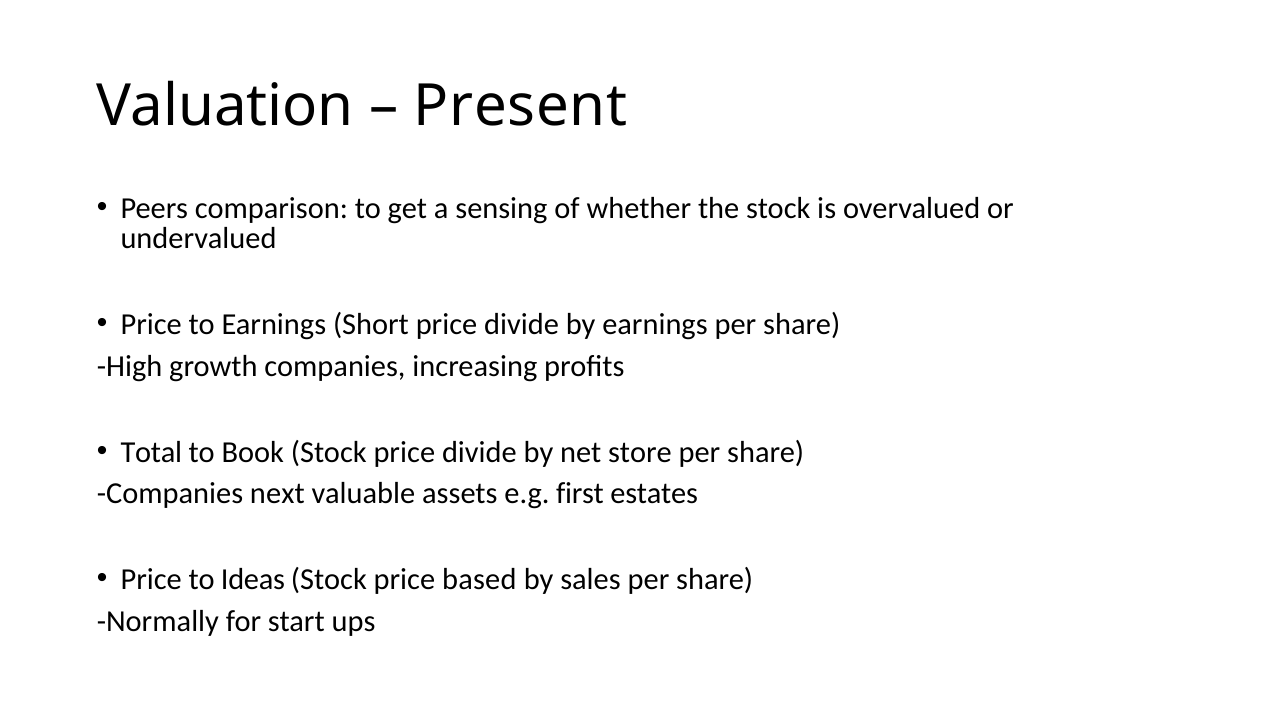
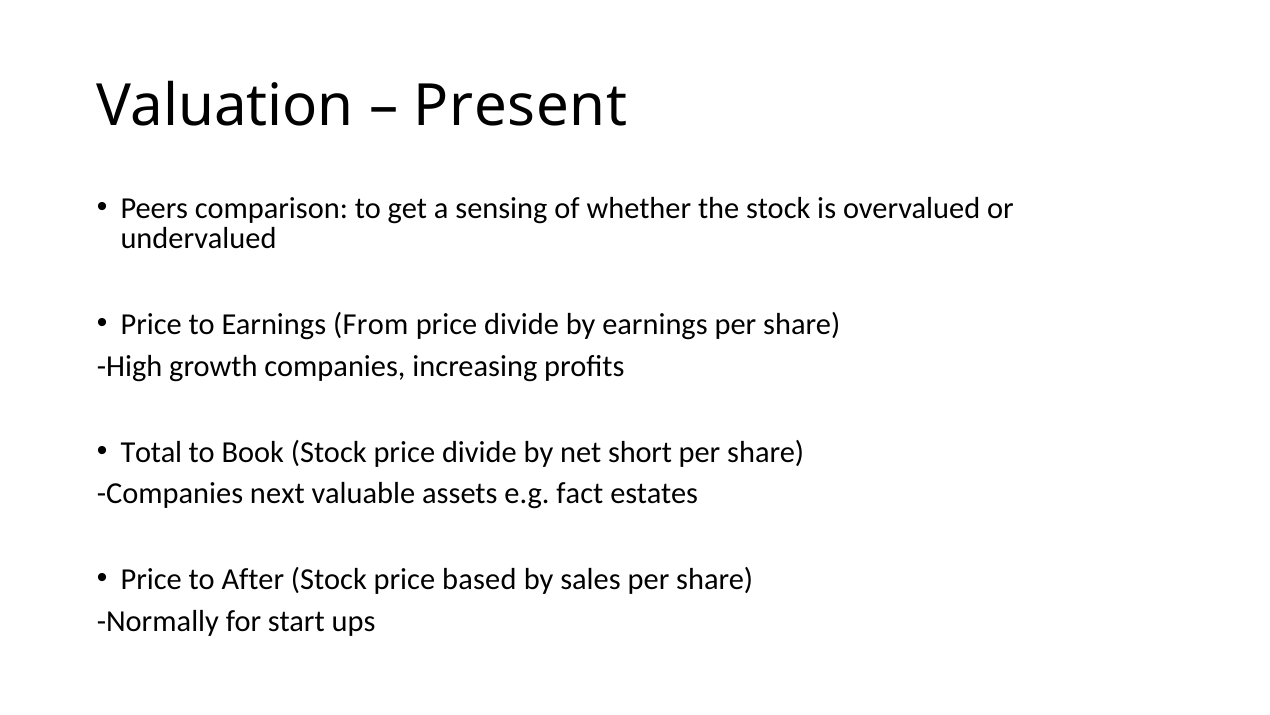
Short: Short -> From (371, 324)
store: store -> short (640, 452)
first: first -> fact (580, 493)
Ideas: Ideas -> After (253, 579)
